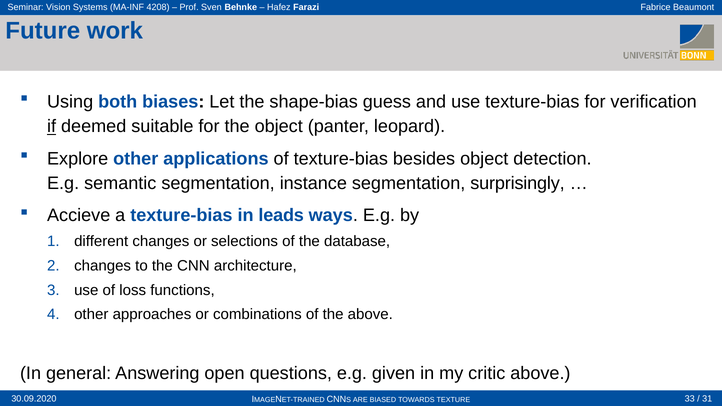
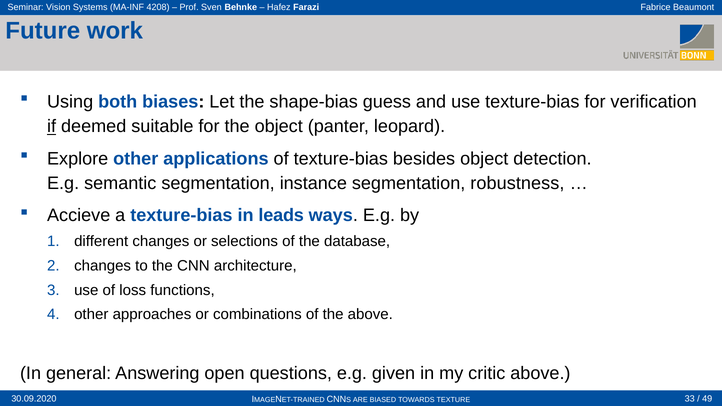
surprisingly: surprisingly -> robustness (517, 183)
31: 31 -> 49 (707, 399)
